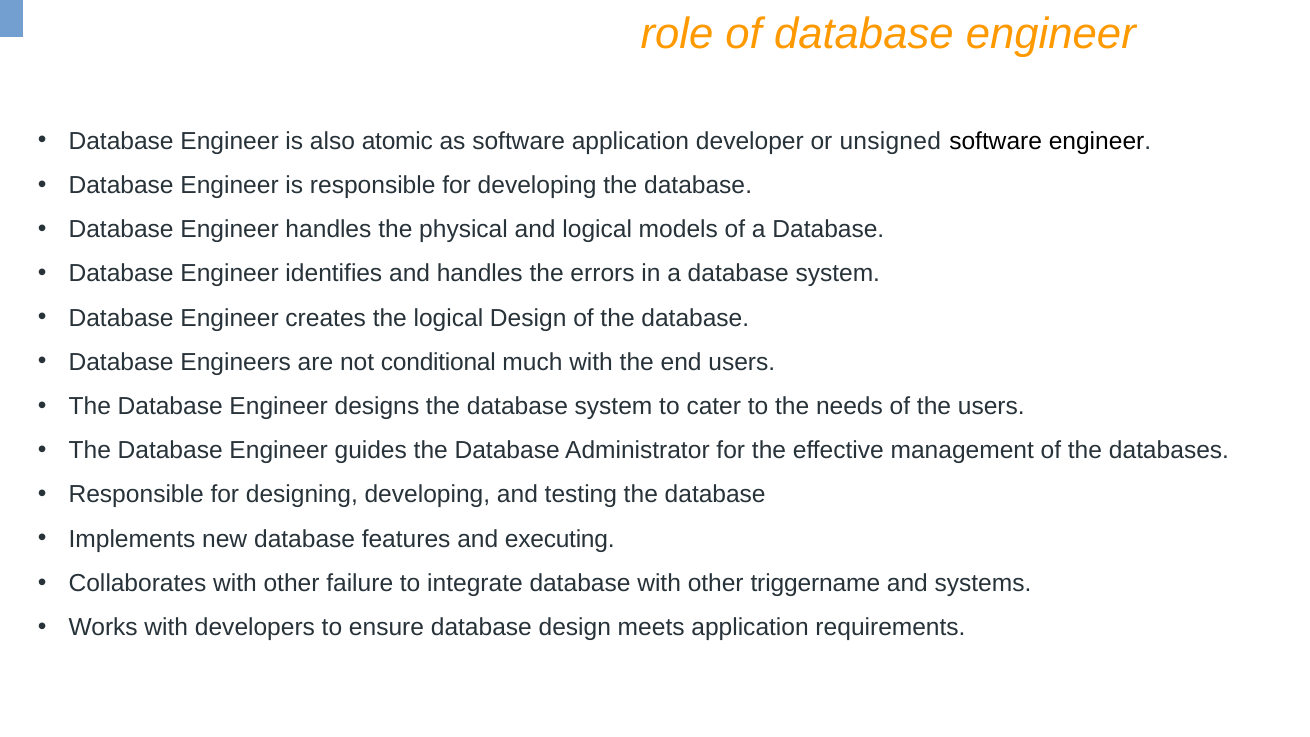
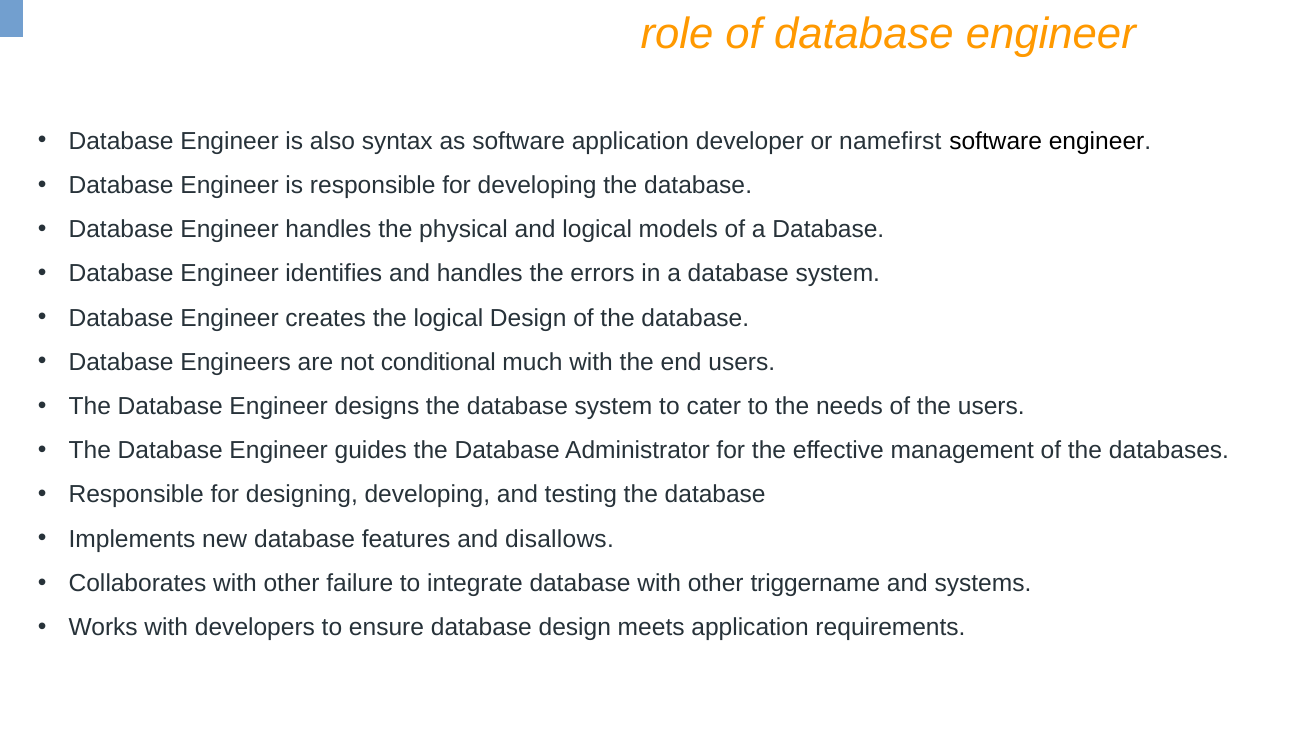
atomic: atomic -> syntax (397, 141)
unsigned: unsigned -> namefirst (890, 141)
executing: executing -> disallows (559, 539)
